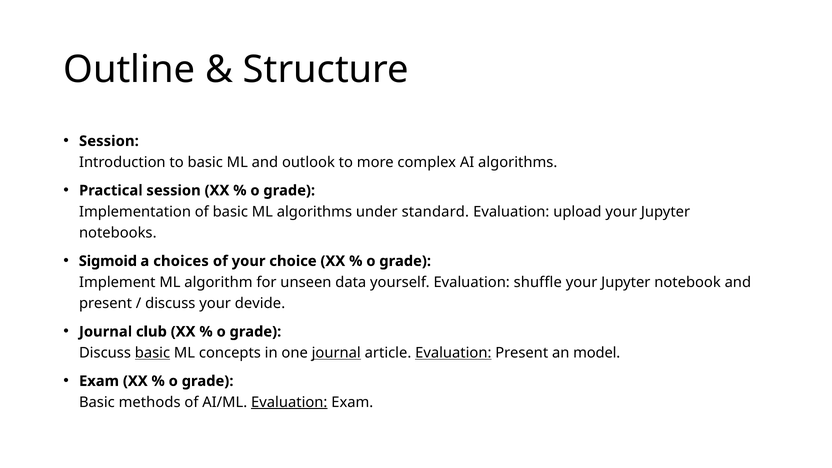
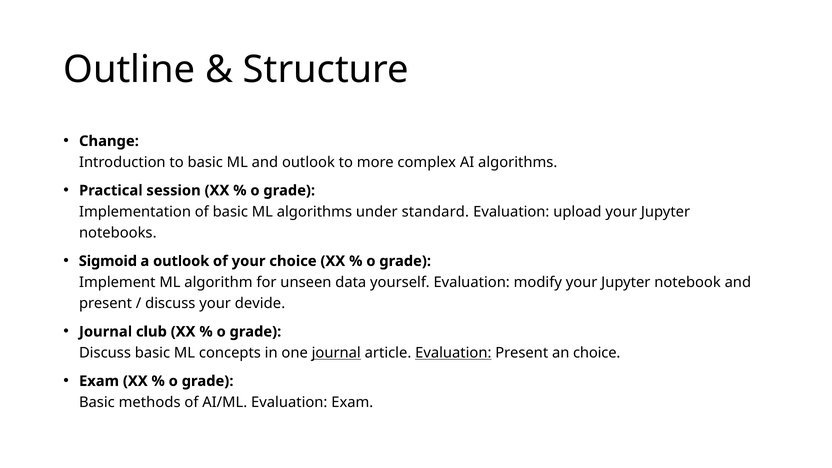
Session: Session -> Change (109, 141)
a choices: choices -> outlook (181, 261)
shuffle: shuffle -> modify (538, 282)
basic underline: present -> none (152, 353)
an model: model -> choice (597, 353)
Evaluation underline: present -> none (289, 402)
